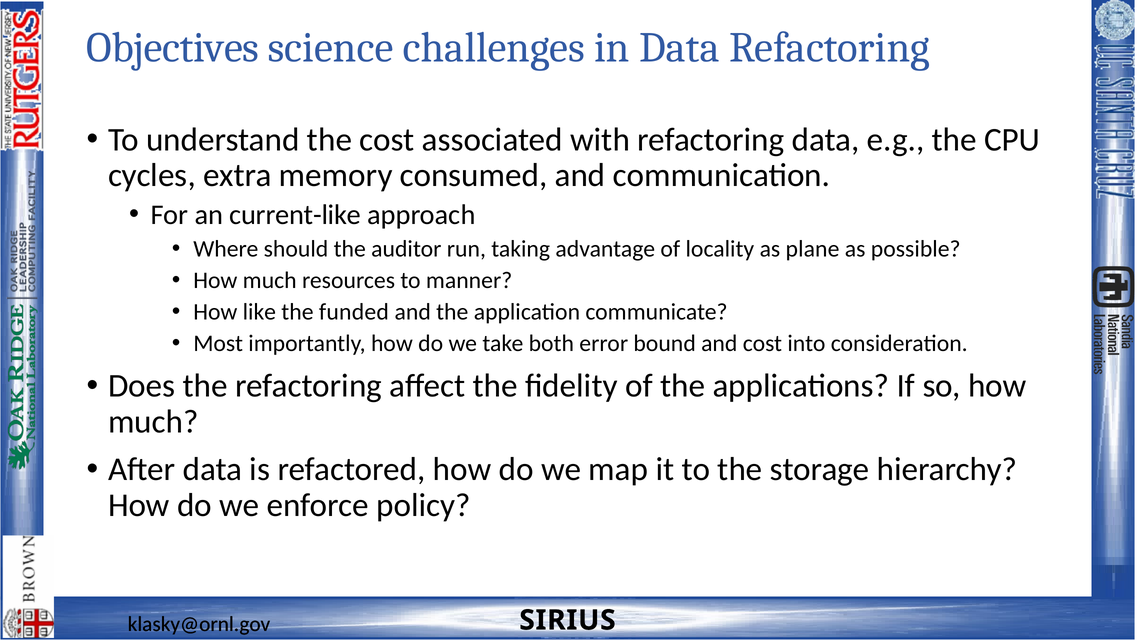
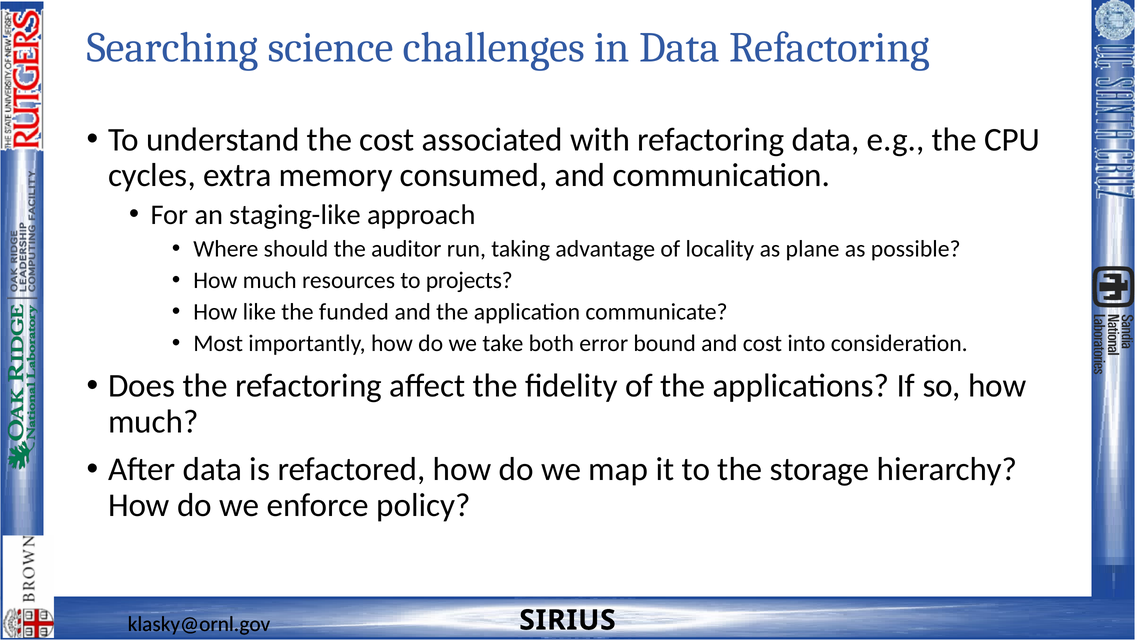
Objectives: Objectives -> Searching (173, 47)
current-like: current-like -> staging-like (295, 215)
manner: manner -> projects (469, 280)
